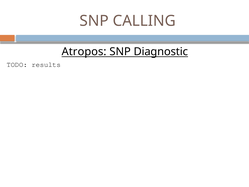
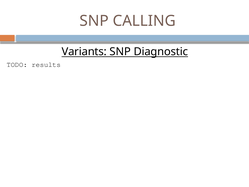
Atropos: Atropos -> Variants (84, 52)
